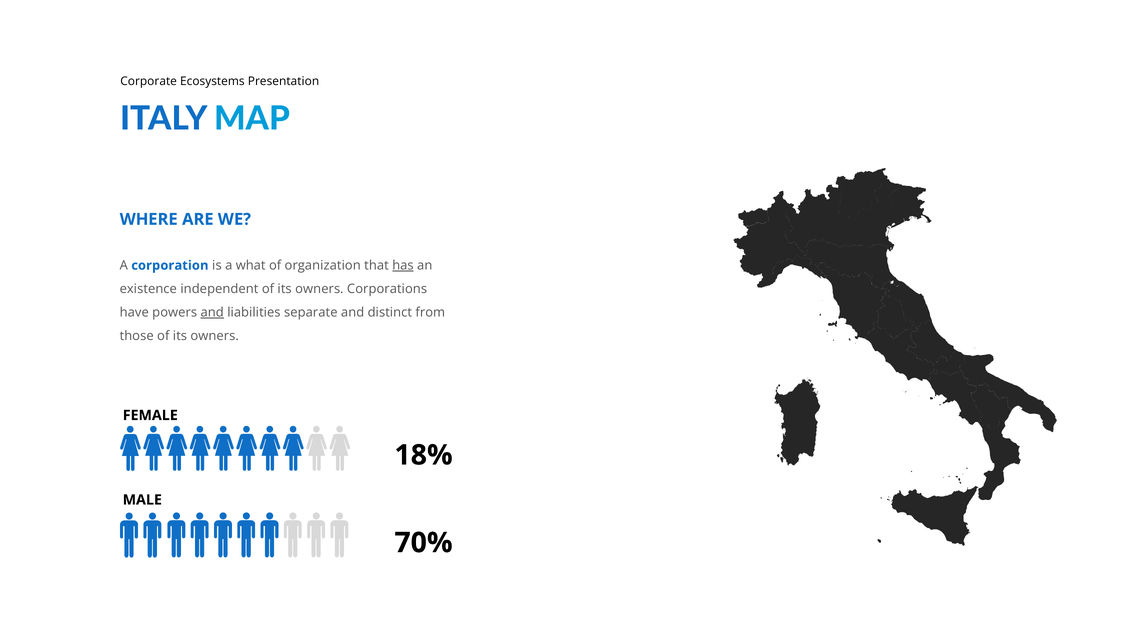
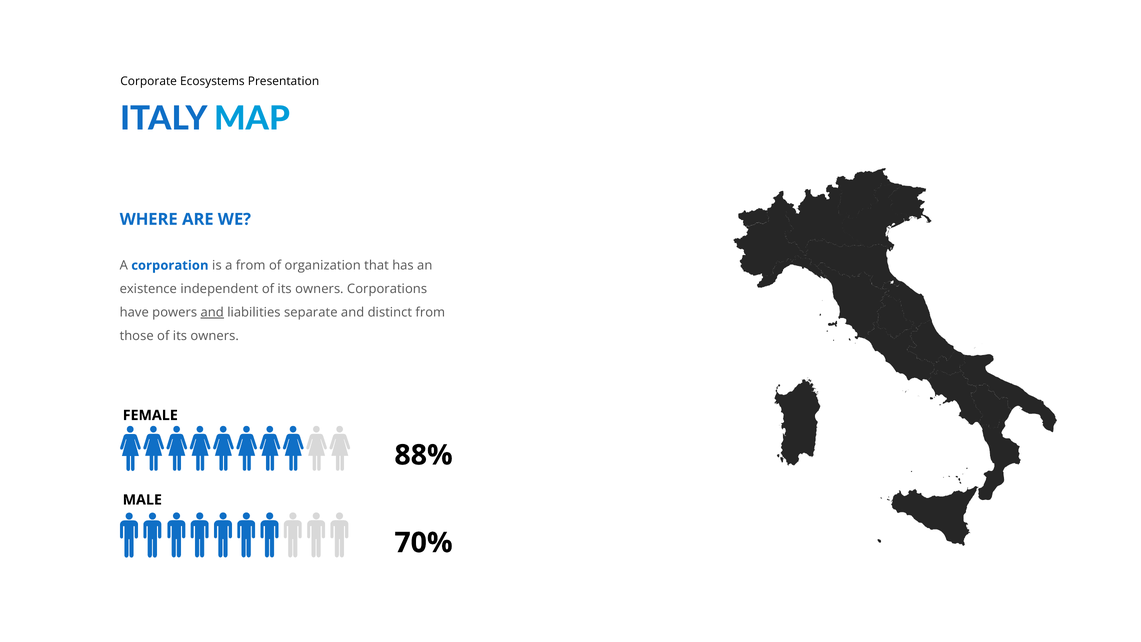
a what: what -> from (251, 265)
has underline: present -> none (403, 265)
18%: 18% -> 88% (424, 455)
